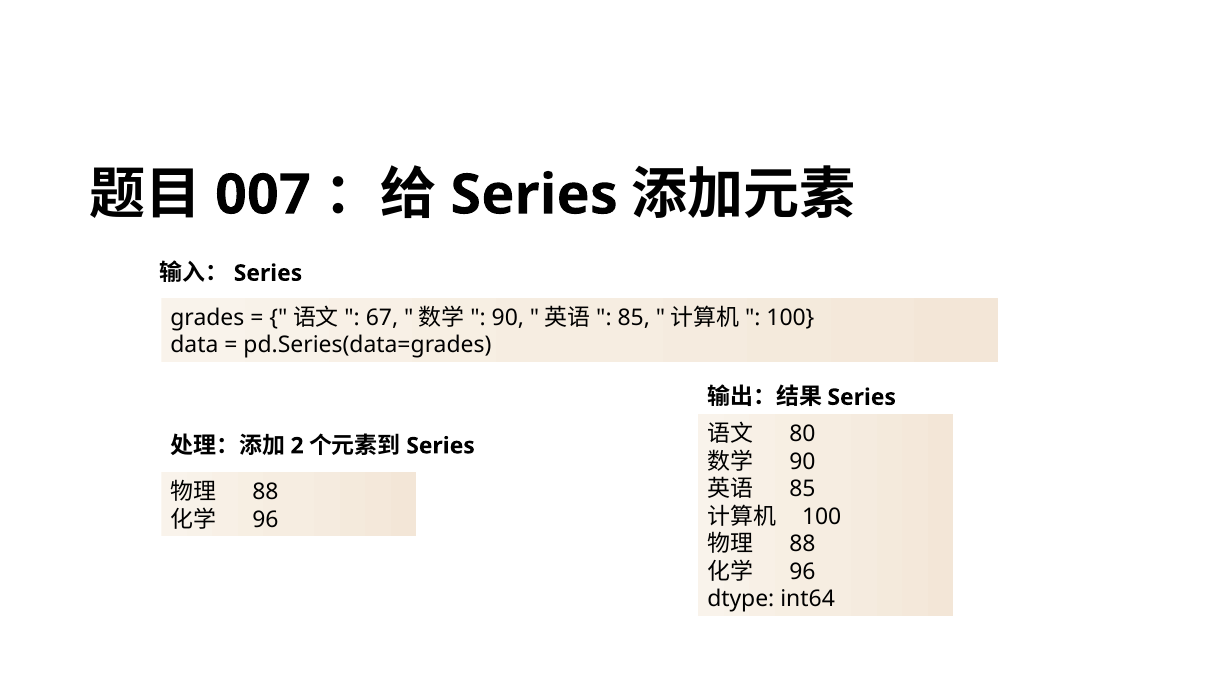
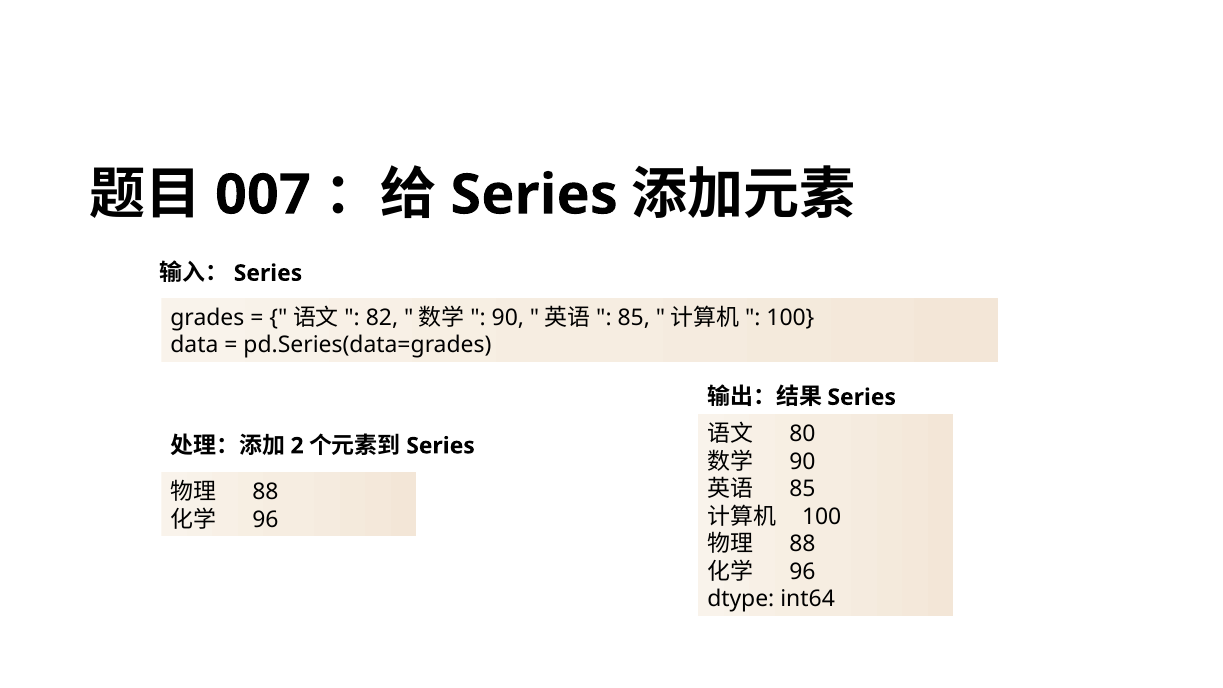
67: 67 -> 82 (382, 318)
